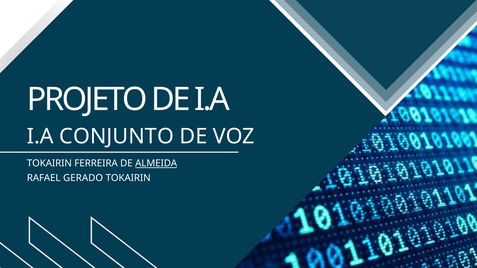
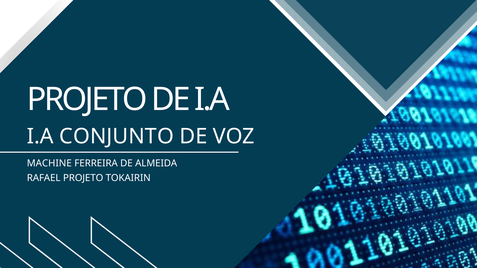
TOKAIRIN: TOKAIRIN -> MACHINE (49, 164)
ALMEIDA underline: present -> none (156, 164)
RAFAEL GERADO: GERADO -> PROJETO (83, 178)
